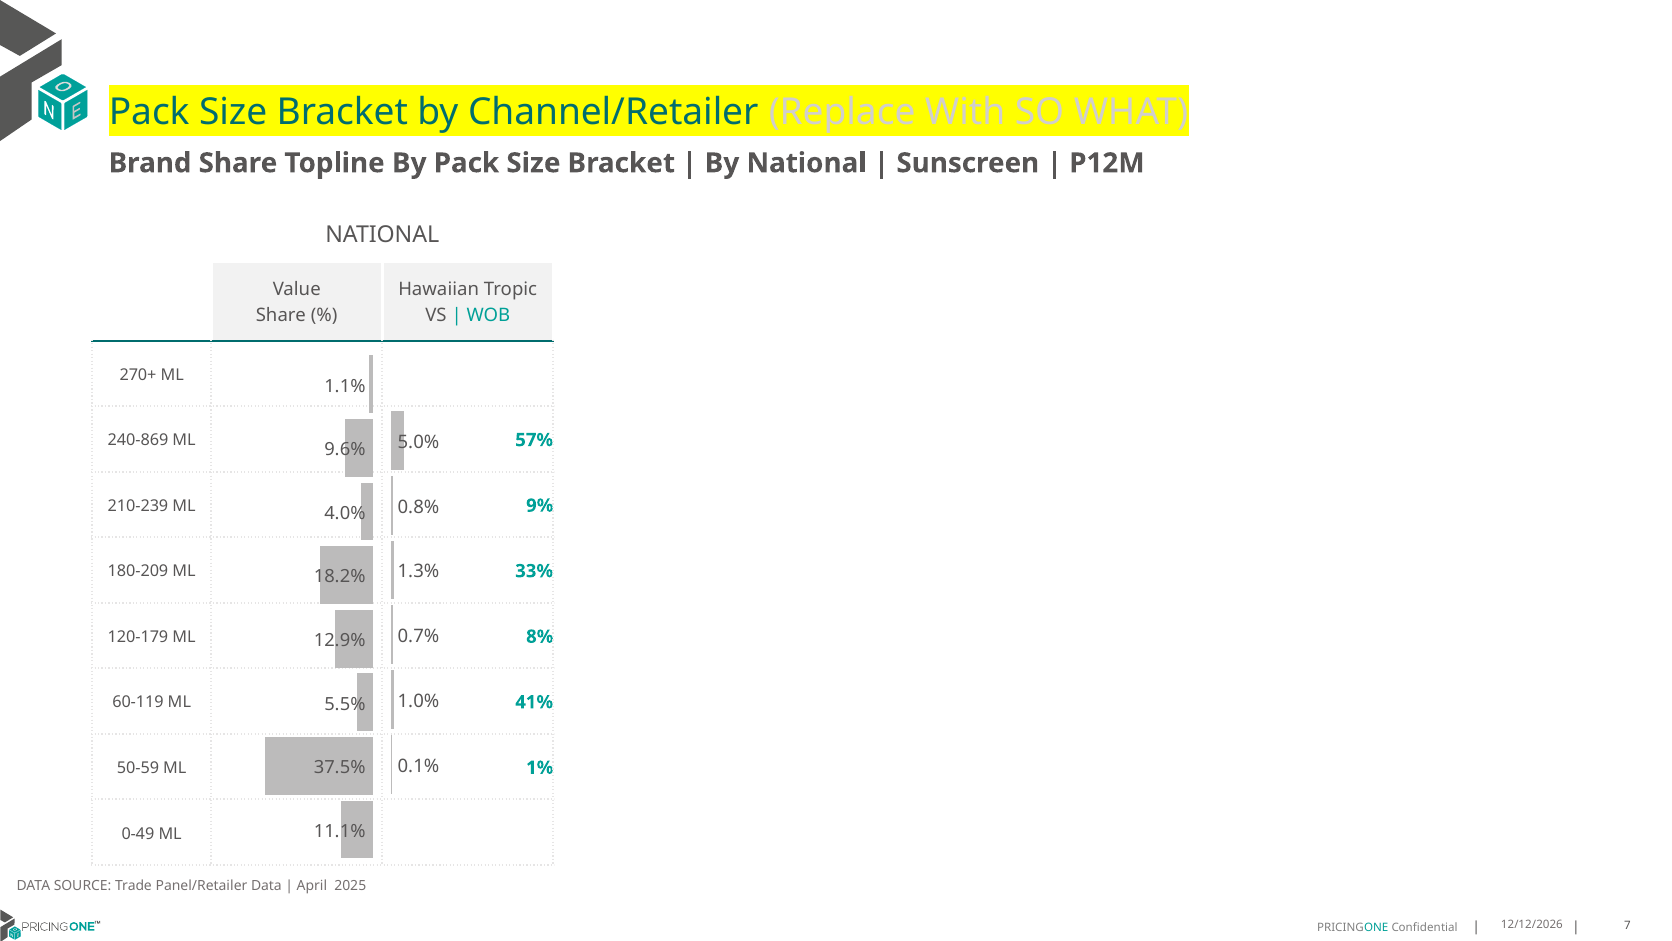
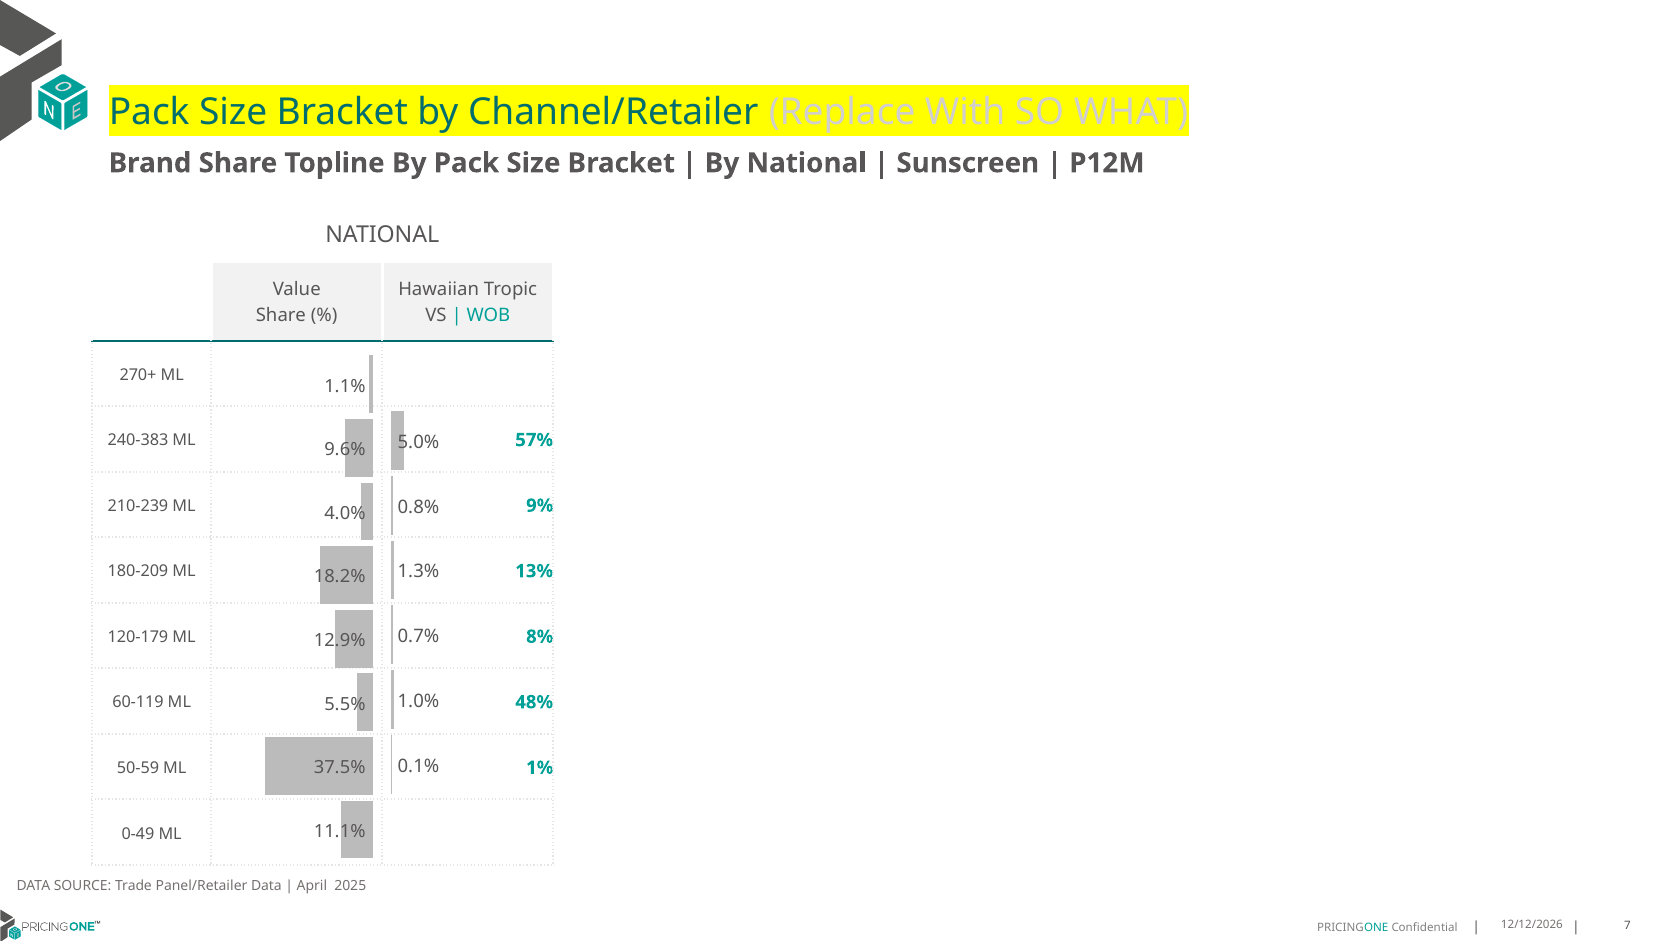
240-869: 240-869 -> 240-383 (138, 440)
33%: 33% -> 13% (534, 571)
41%: 41% -> 48% (534, 702)
